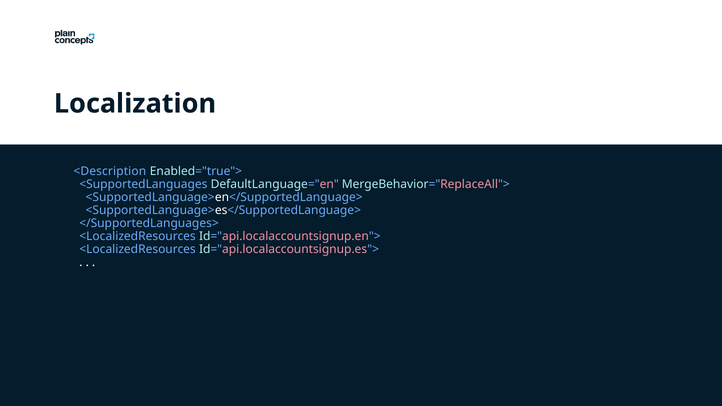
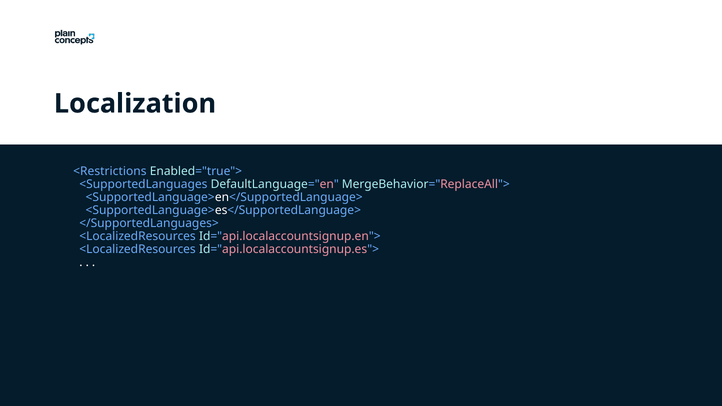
<Description: <Description -> <Restrictions (110, 172)
